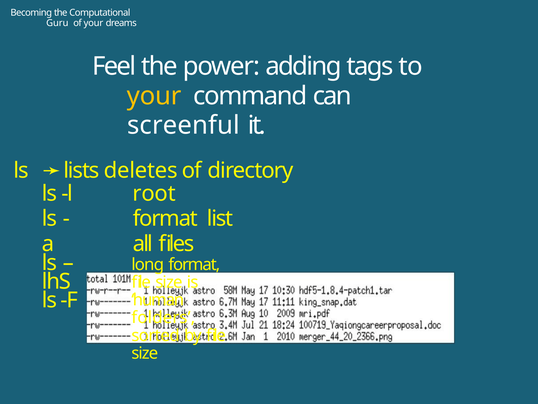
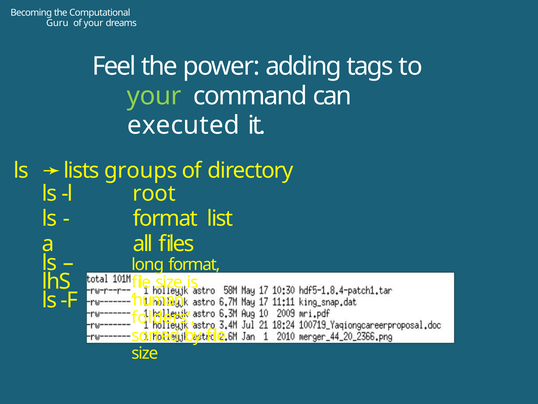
your colour: yellow -> light green (154, 96)
screenful: screenful -> executed (183, 125)
deletes: deletes -> groups (141, 170)
